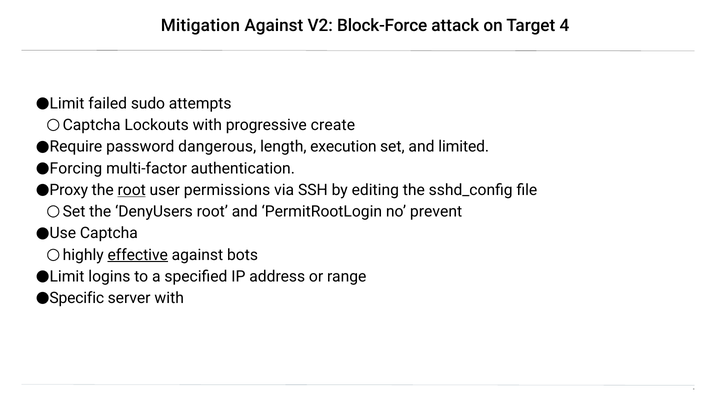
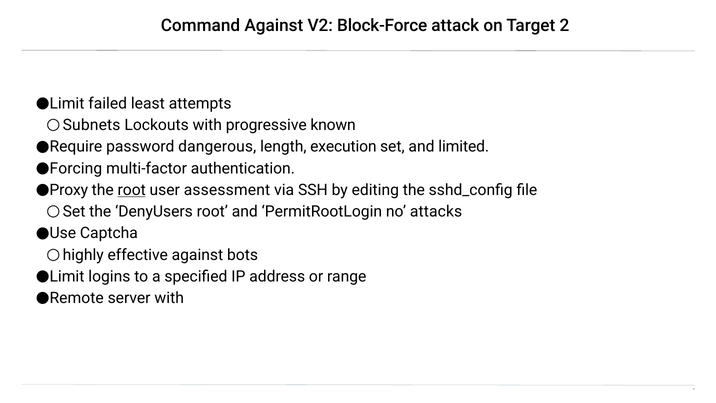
Mitigation: Mitigation -> Command (200, 26)
4: 4 -> 2 (564, 26)
sudo: sudo -> least (148, 103)
Captcha: Captcha -> Subnets (92, 125)
create: create -> known (333, 125)
permissions: permissions -> assessment (227, 190)
prevent: prevent -> attacks (436, 212)
effective underline: present -> none (138, 255)
Specific: Specific -> Remote (77, 298)
